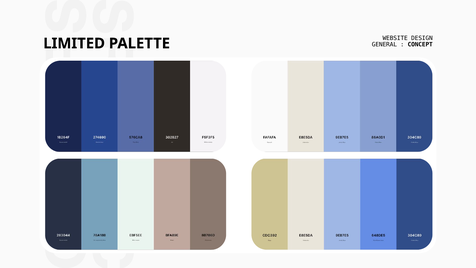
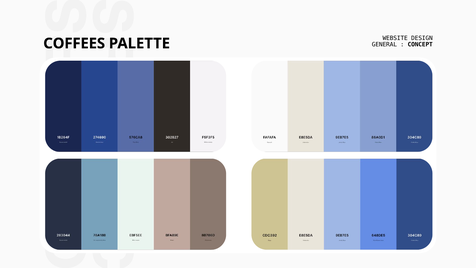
LIMITED: LIMITED -> COFFEES (74, 43)
